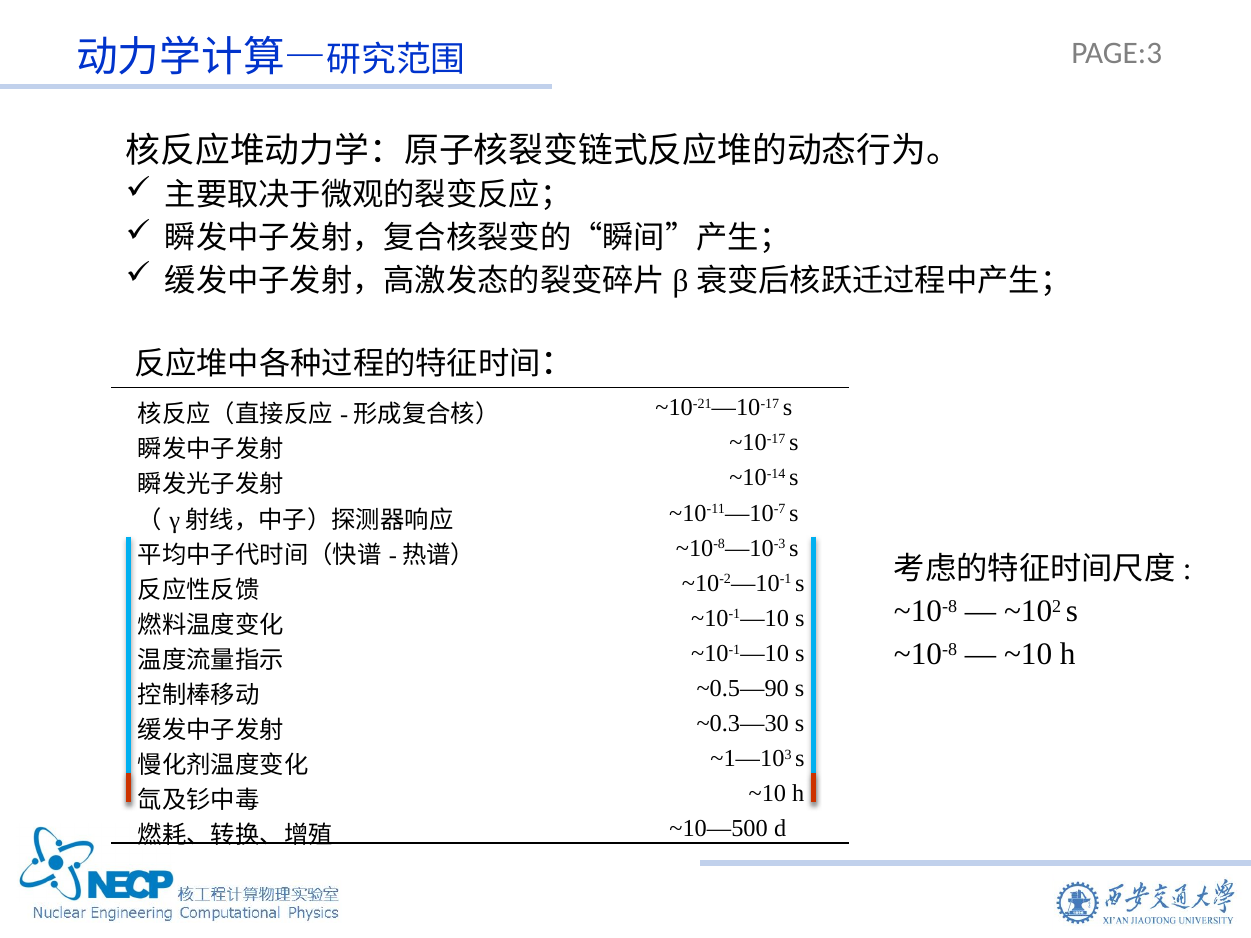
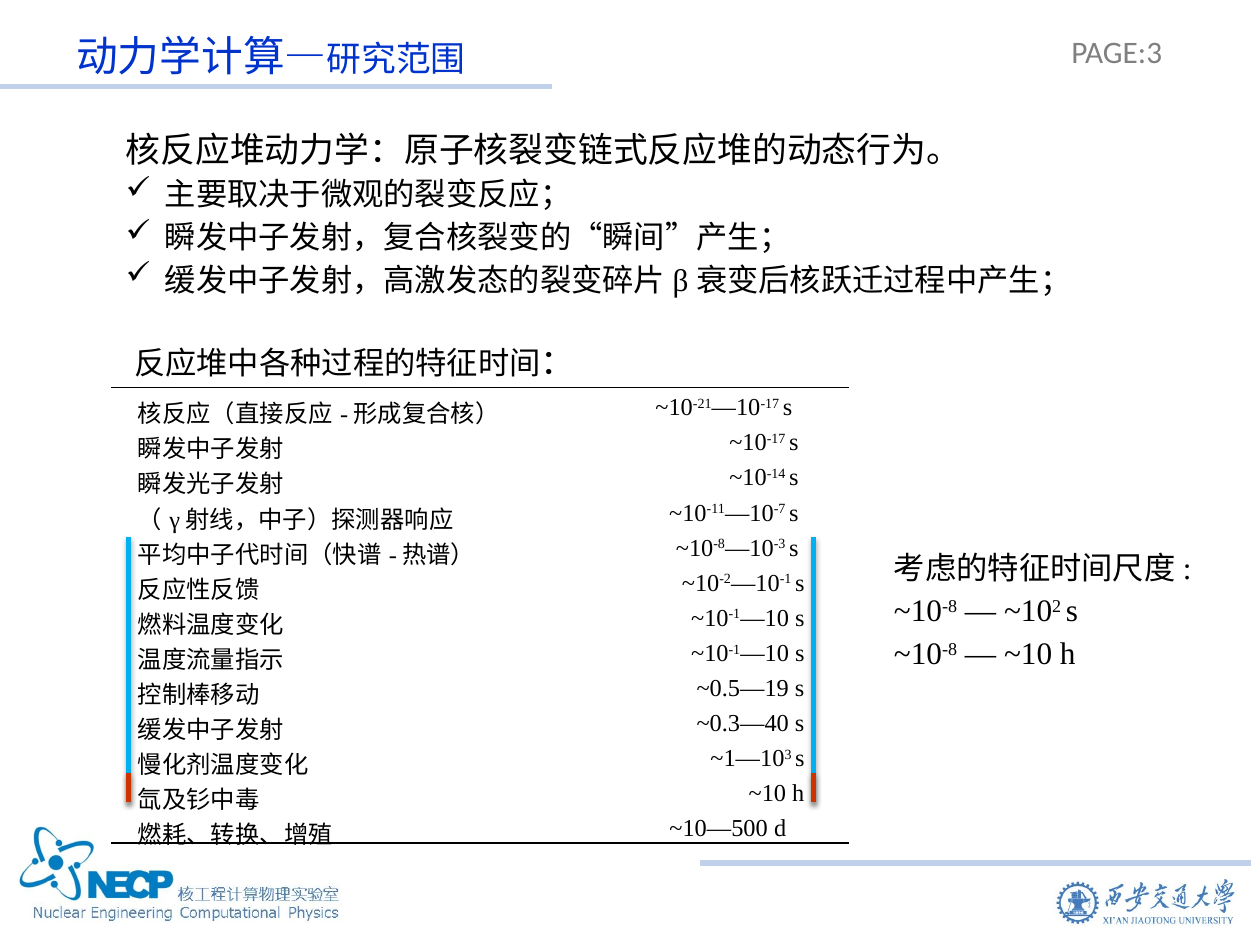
~0.5—90: ~0.5—90 -> ~0.5—19 (743, 688)
~0.3—30: ~0.3—30 -> ~0.3—40 (743, 724)
